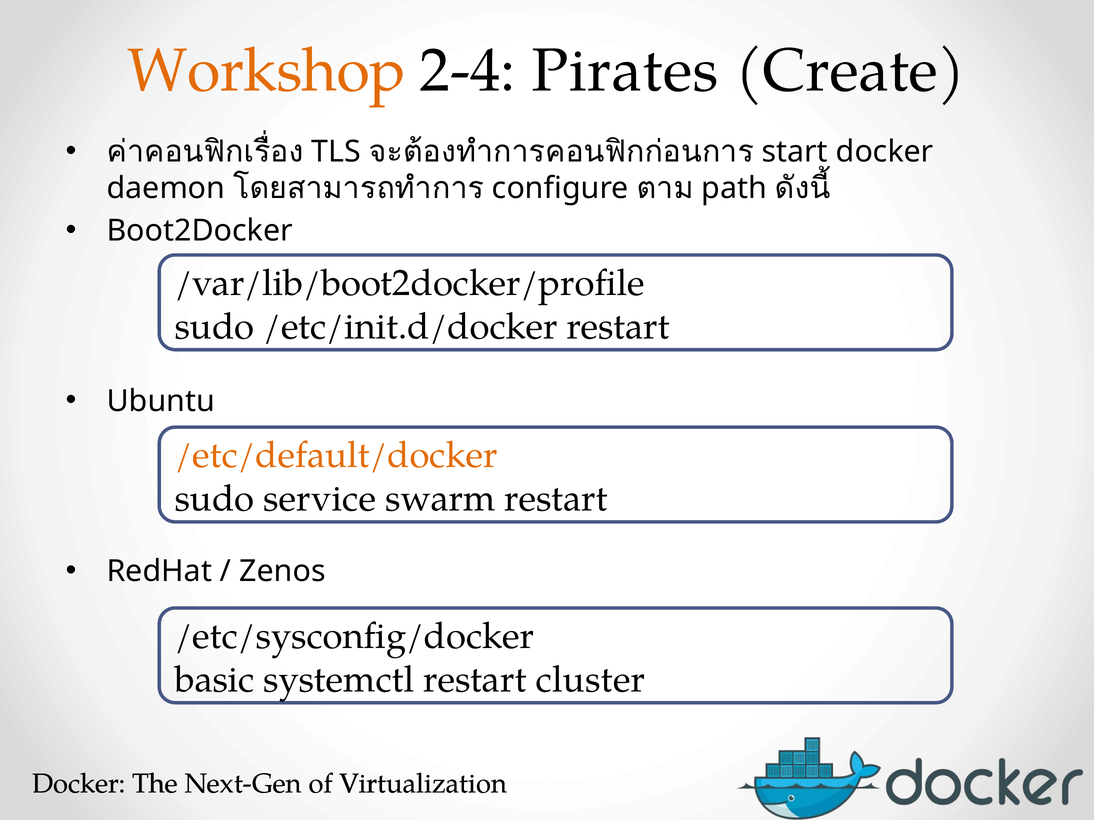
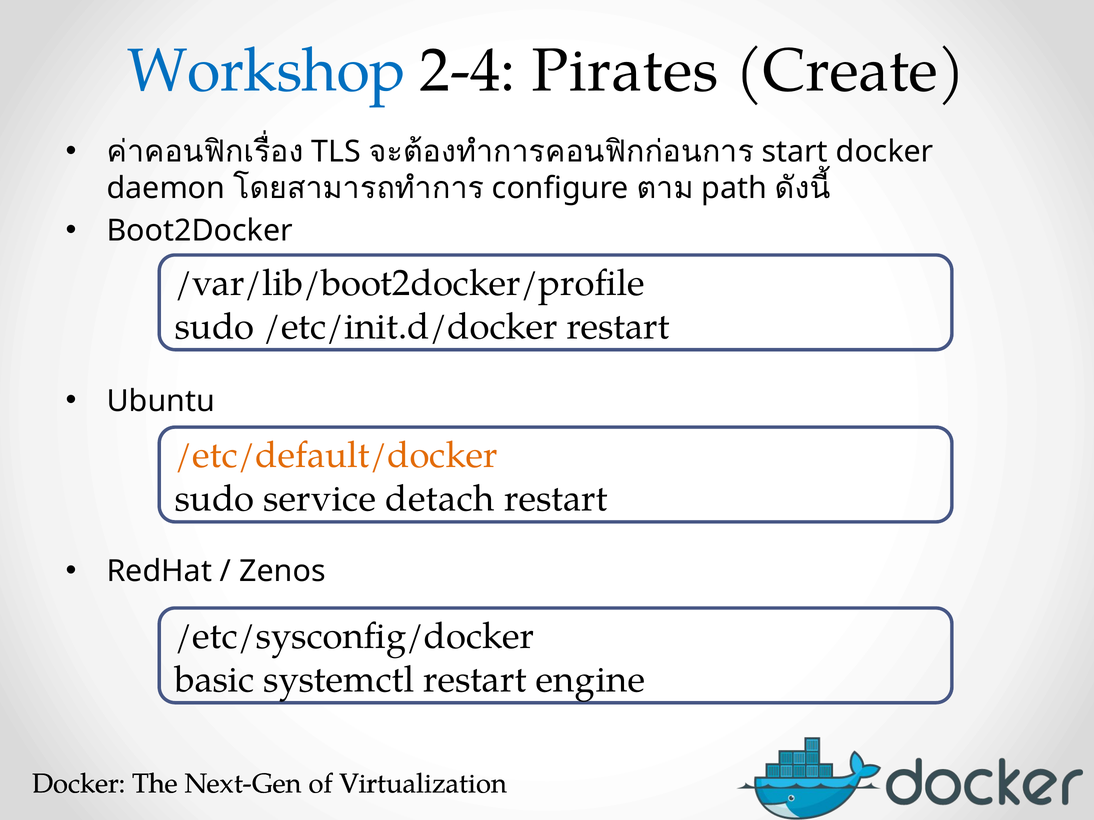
Workshop colour: orange -> blue (266, 71)
swarm: swarm -> detach (440, 499)
cluster: cluster -> engine (590, 680)
